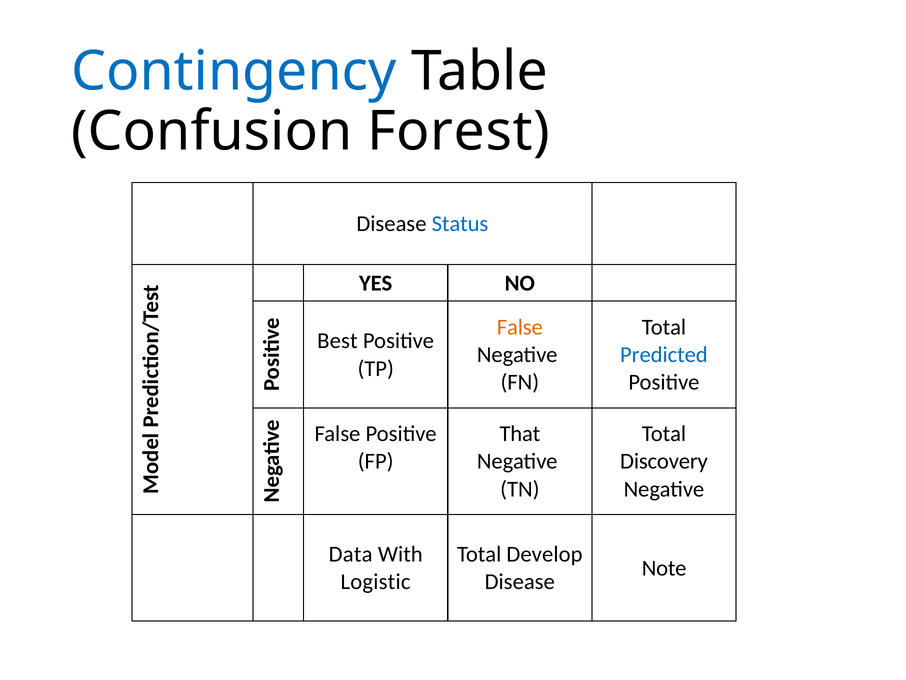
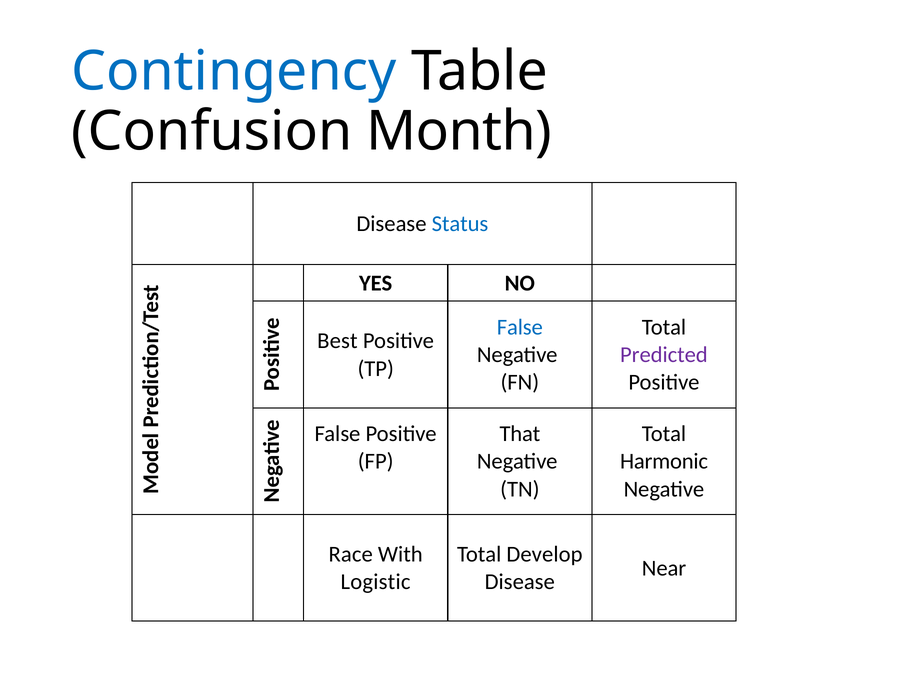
Forest: Forest -> Month (459, 131)
False colour: orange -> blue (520, 327)
Predicted colour: blue -> purple (664, 354)
Discovery: Discovery -> Harmonic (664, 461)
Data: Data -> Race (351, 554)
Note: Note -> Near (664, 568)
